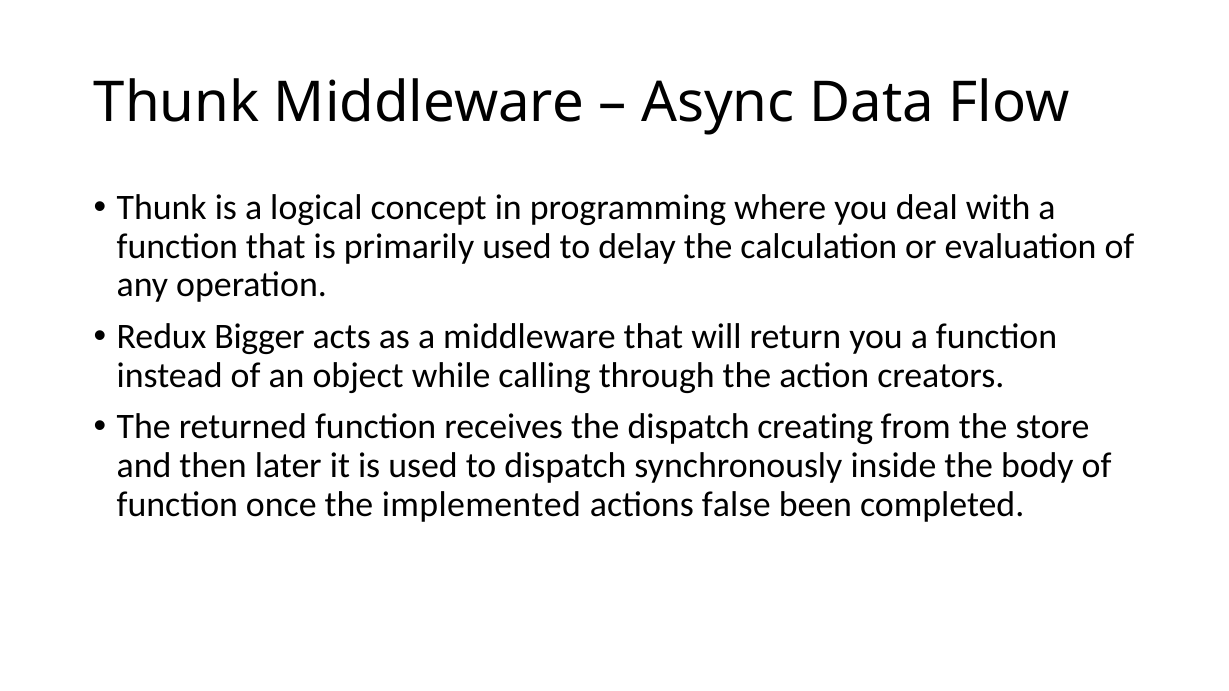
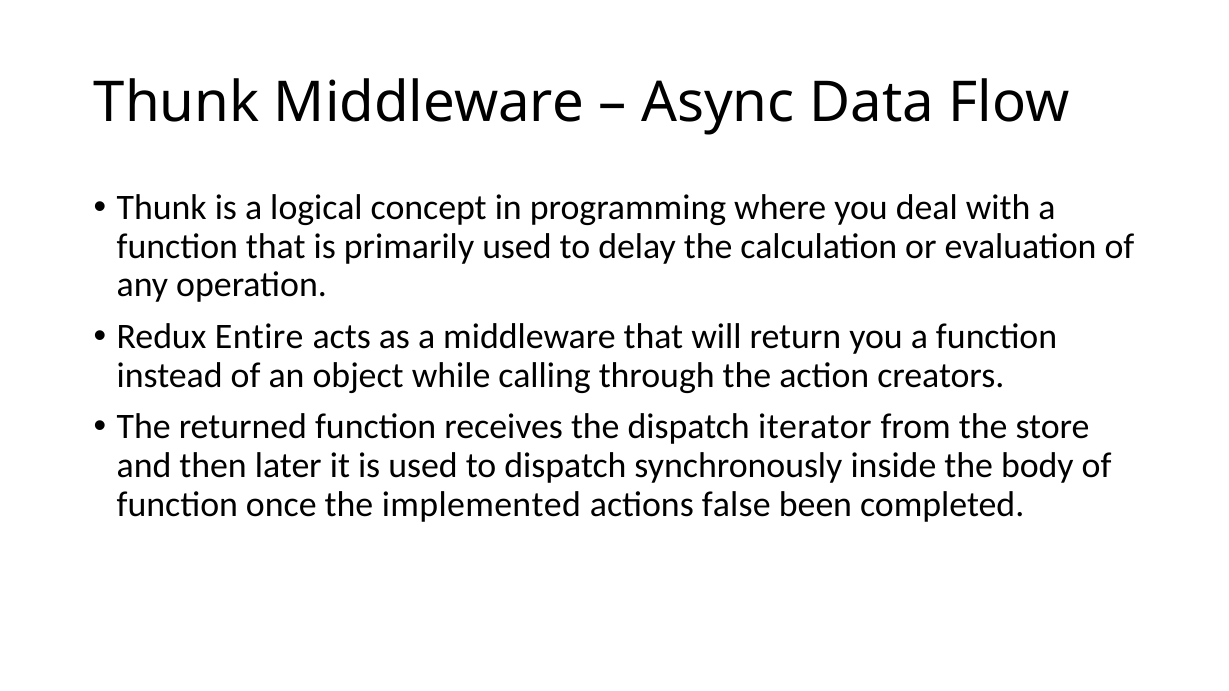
Bigger: Bigger -> Entire (259, 337)
creating: creating -> iterator (815, 427)
